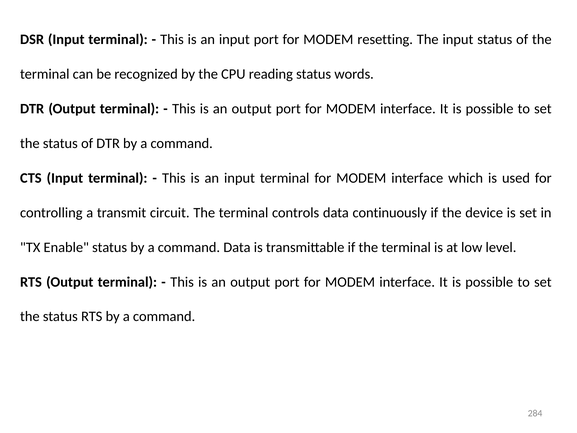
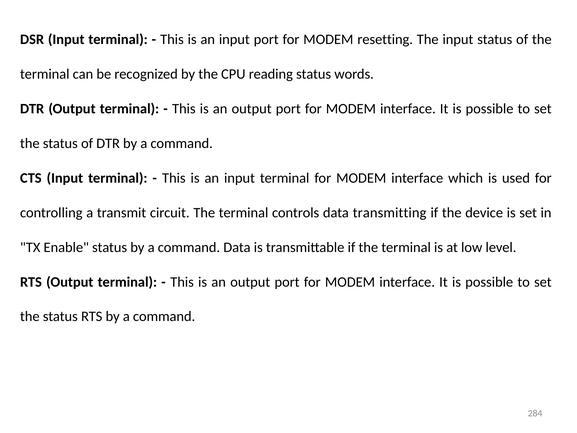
continuously: continuously -> transmitting (390, 213)
